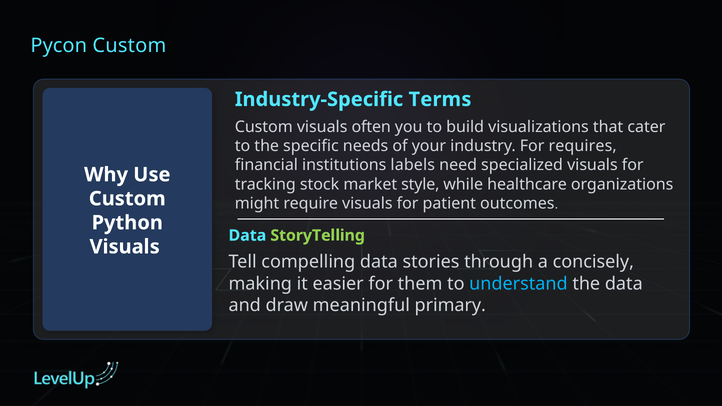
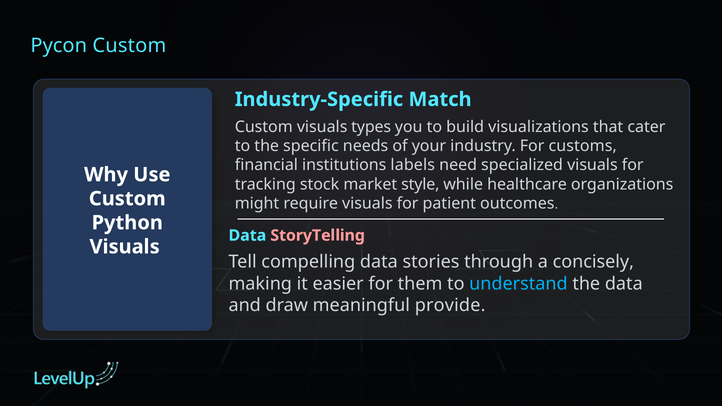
Terms: Terms -> Match (440, 100)
often: often -> types (371, 127)
requires: requires -> customs (583, 146)
StoryTelling colour: light green -> pink (318, 236)
primary: primary -> provide (450, 306)
